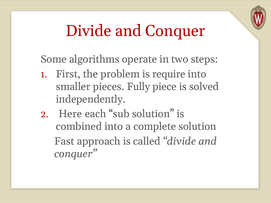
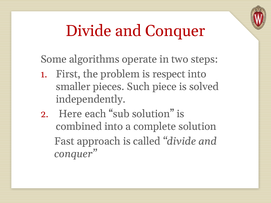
require: require -> respect (169, 74)
Fully: Fully -> Such (138, 87)
